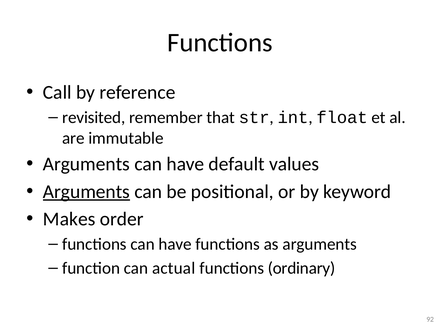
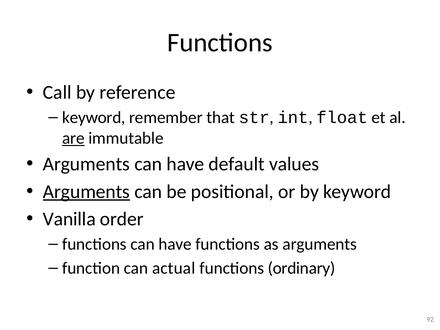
revisited: revisited -> keyword (94, 118)
are underline: none -> present (73, 138)
Makes: Makes -> Vanilla (69, 219)
